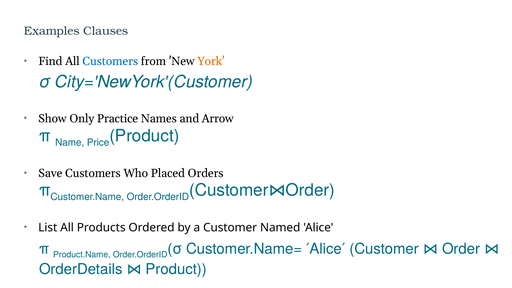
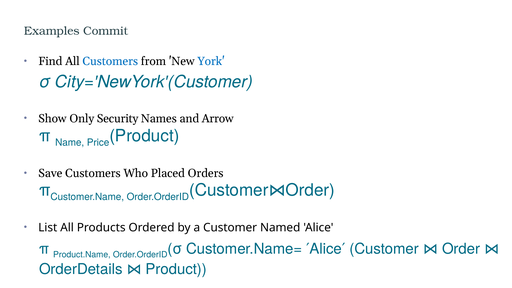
Clauses: Clauses -> Commit (106, 31)
York colour: orange -> blue (211, 61)
Practice: Practice -> Security (118, 119)
